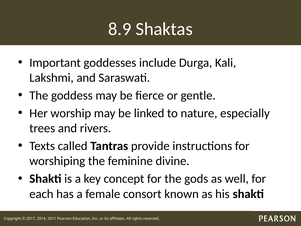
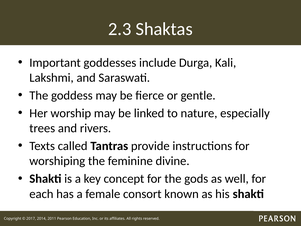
8.9: 8.9 -> 2.3 (120, 29)
